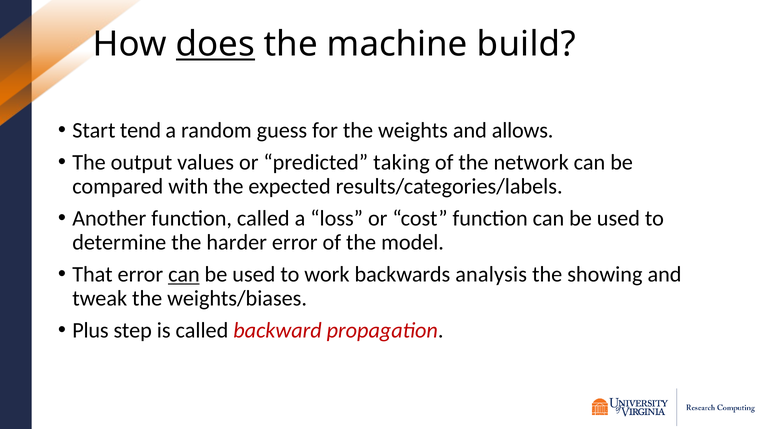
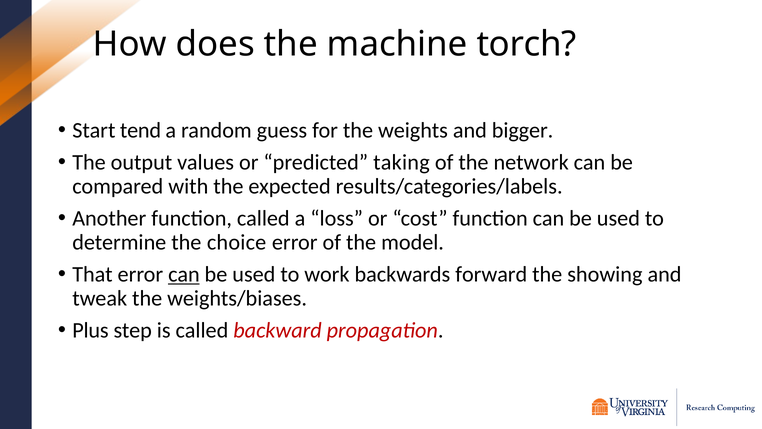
does underline: present -> none (215, 44)
build: build -> torch (527, 44)
allows: allows -> bigger (523, 130)
harder: harder -> choice (237, 242)
analysis: analysis -> forward (491, 274)
